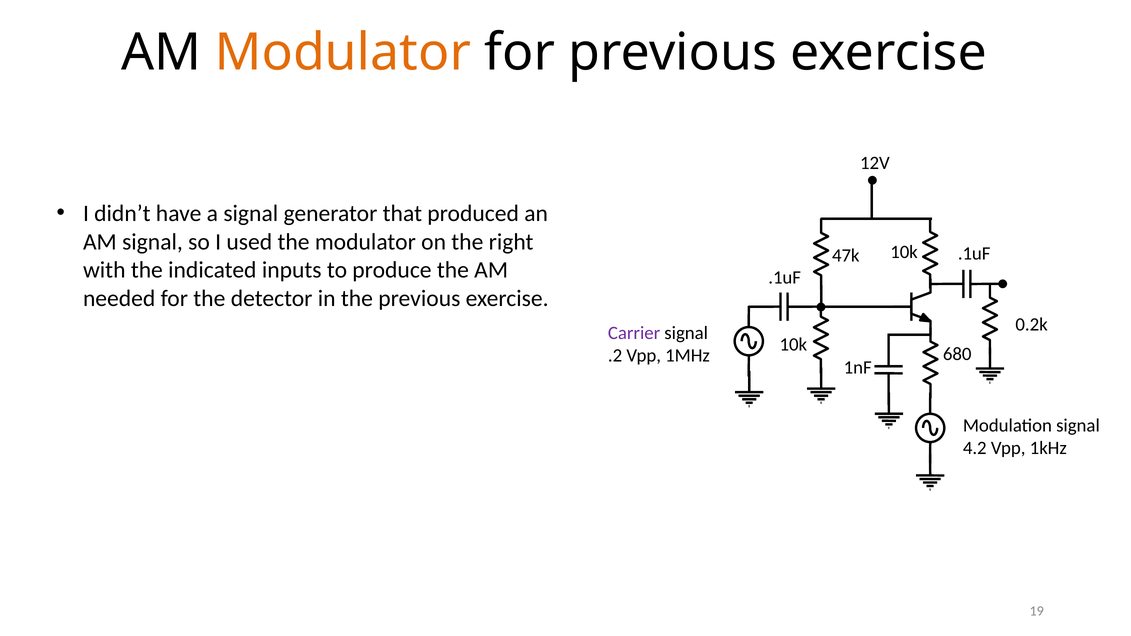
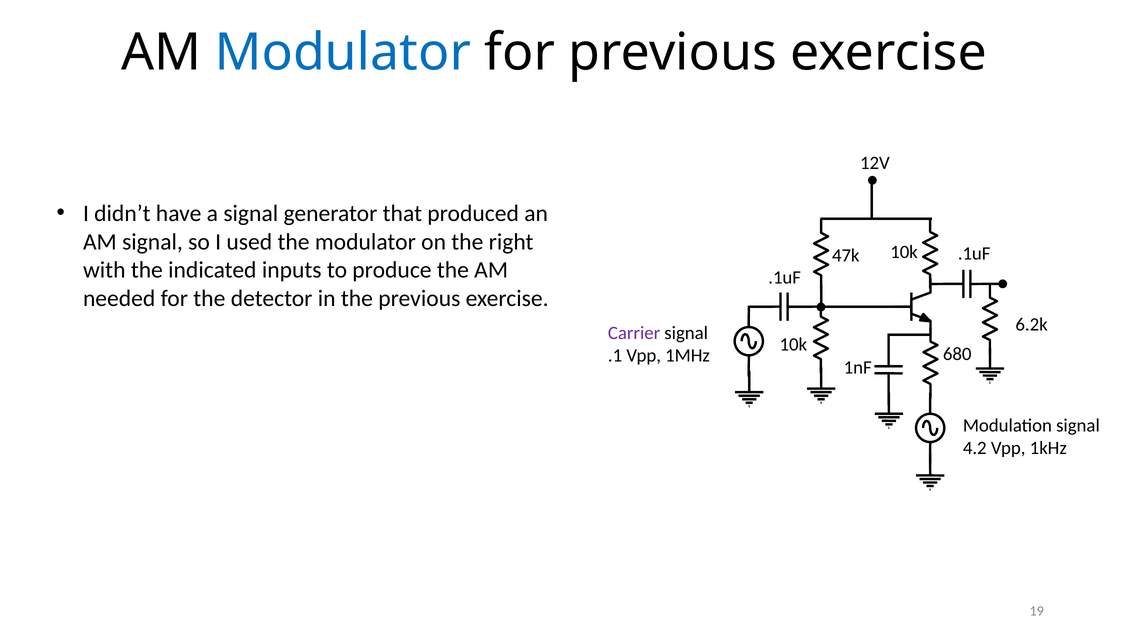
Modulator colour: orange -> blue (343, 53)
0.2k: 0.2k -> 6.2k (1032, 324)
.2: .2 -> .1 (615, 356)
